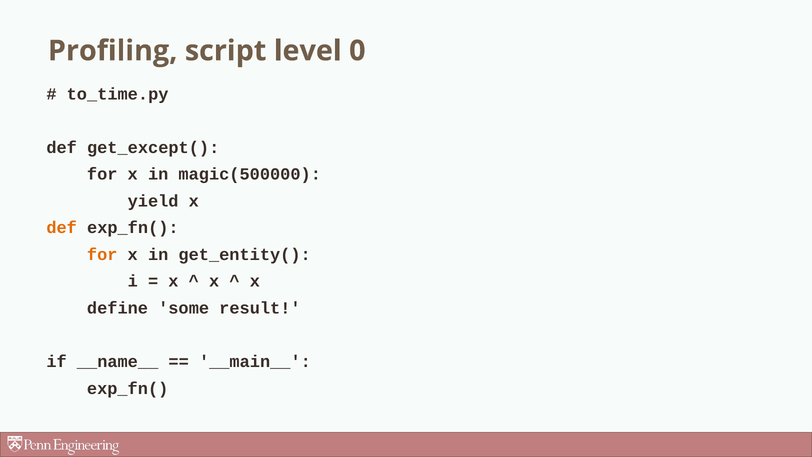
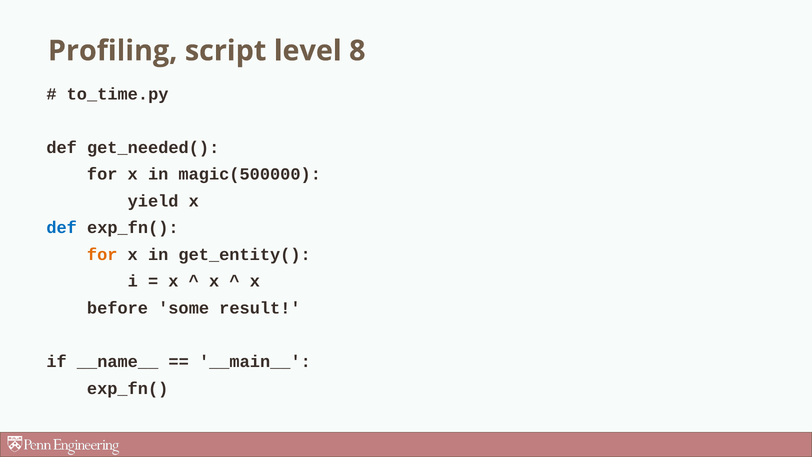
0: 0 -> 8 (357, 51)
get_except(: get_except( -> get_needed( (153, 147)
def colour: orange -> blue (62, 228)
define: define -> before (117, 308)
